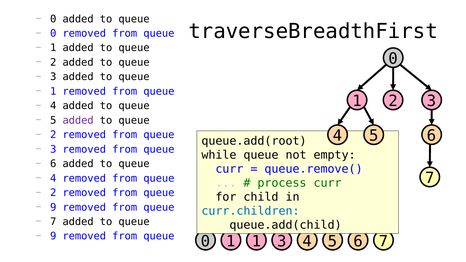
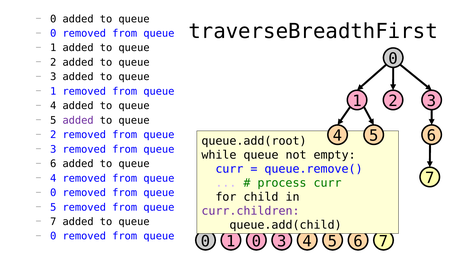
2: 2 -> 0 (53, 193)
9: 9 -> 5 (53, 207)
curr.children colour: blue -> purple (250, 211)
9: 9 -> 0 (53, 236)
1 1: 1 -> 0 (256, 241)
